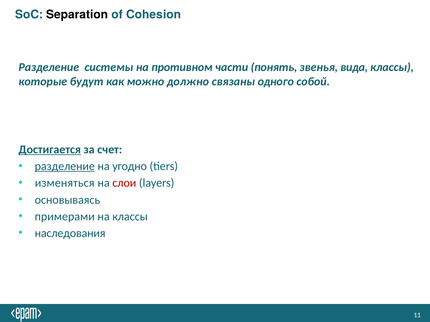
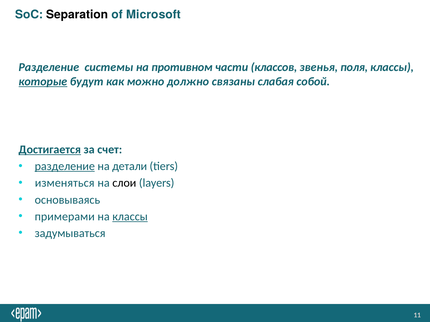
Cohesion: Cohesion -> Microsoft (154, 14)
понять: понять -> классов (274, 67)
вида: вида -> поля (354, 67)
которые underline: none -> present (43, 82)
одного: одного -> слабая (276, 82)
угодно: угодно -> детали (130, 167)
слои colour: red -> black (124, 183)
классы underline: none -> present (130, 217)
наследования: наследования -> задумываться (70, 234)
